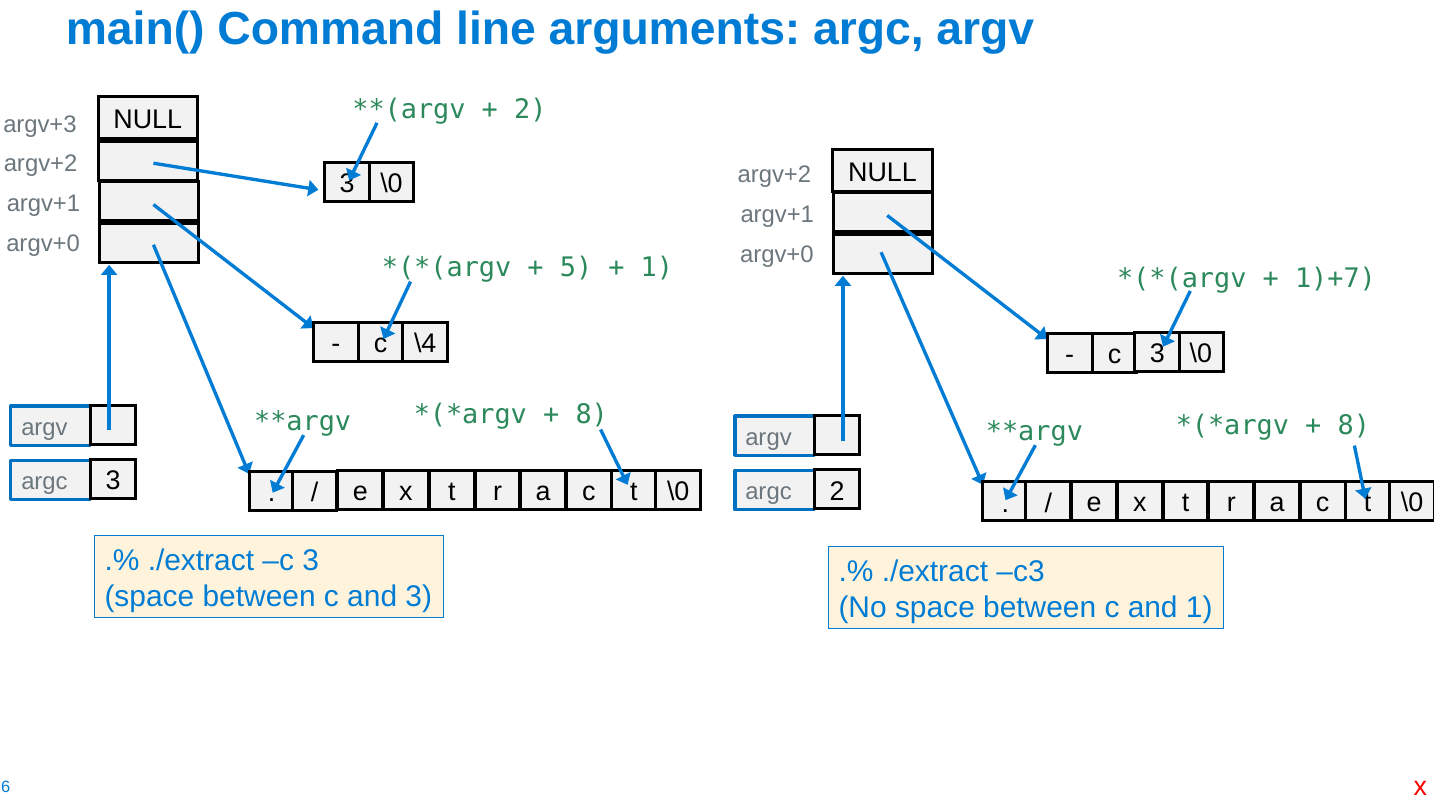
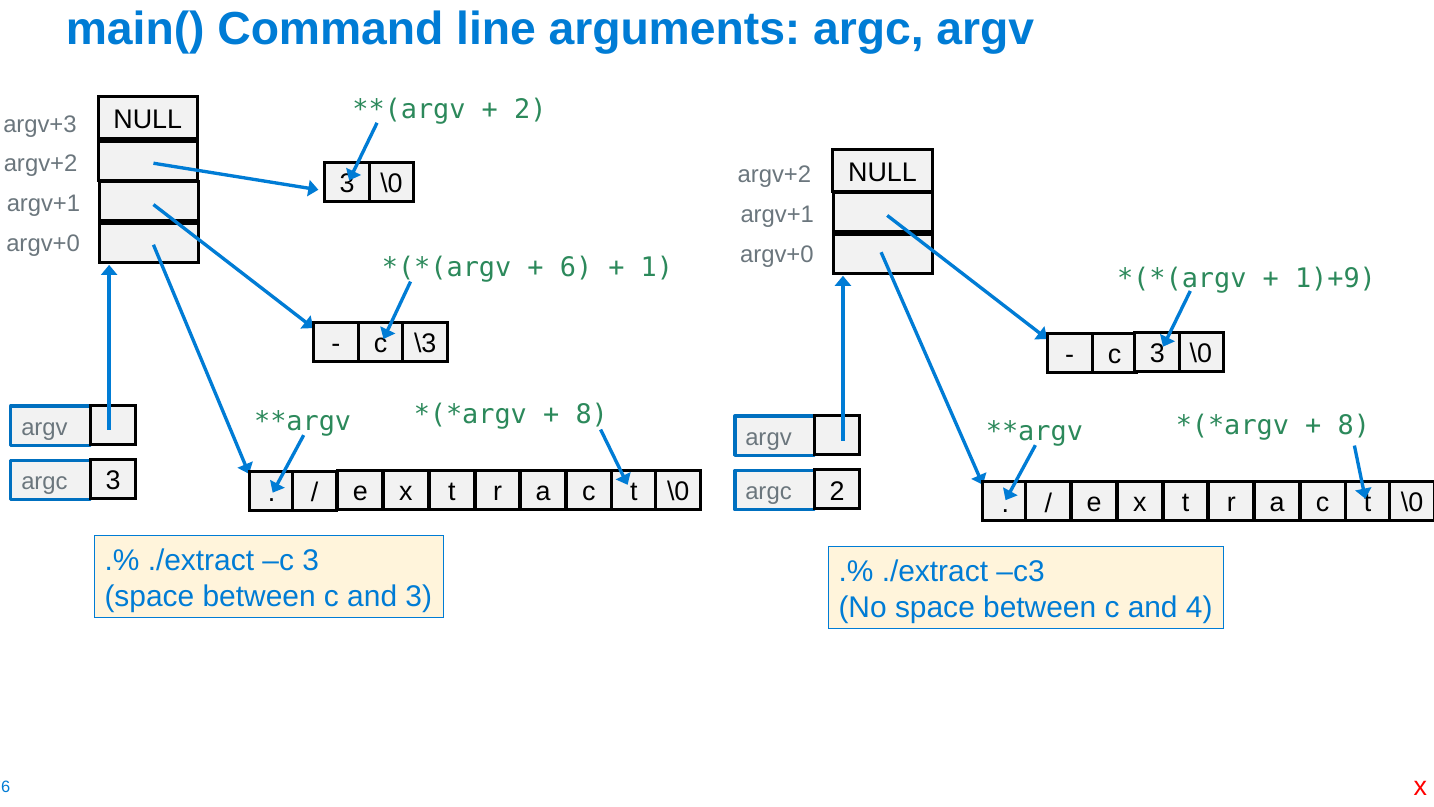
5: 5 -> 6 (576, 268)
1)+7: 1)+7 -> 1)+9 (1335, 279)
\4: \4 -> \3 (425, 344)
and 1: 1 -> 4 (1199, 607)
